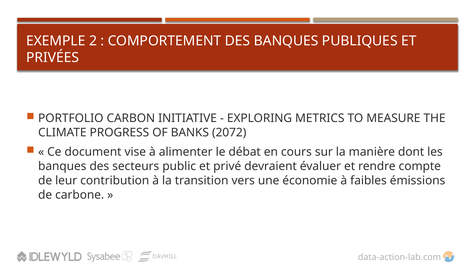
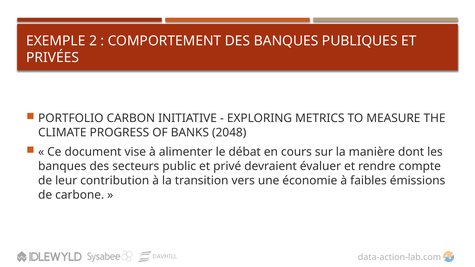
2072: 2072 -> 2048 (229, 133)
